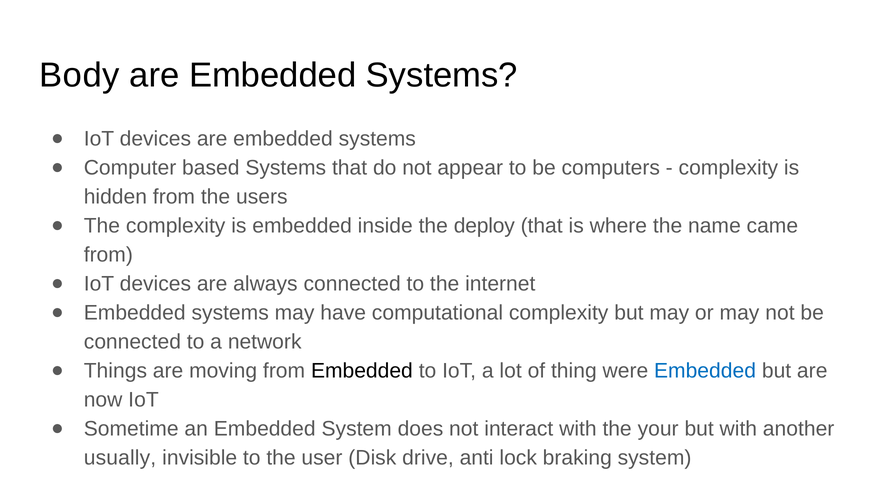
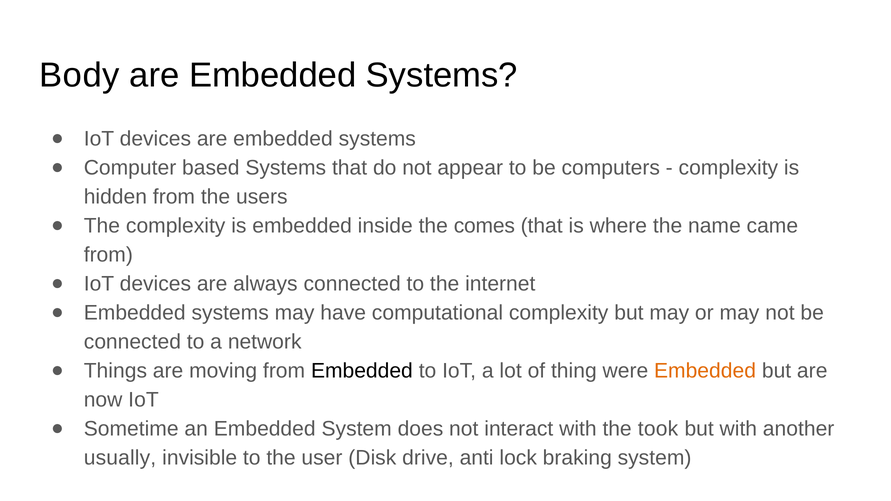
deploy: deploy -> comes (484, 226)
Embedded colour: blue -> orange (705, 371)
your: your -> took (658, 429)
